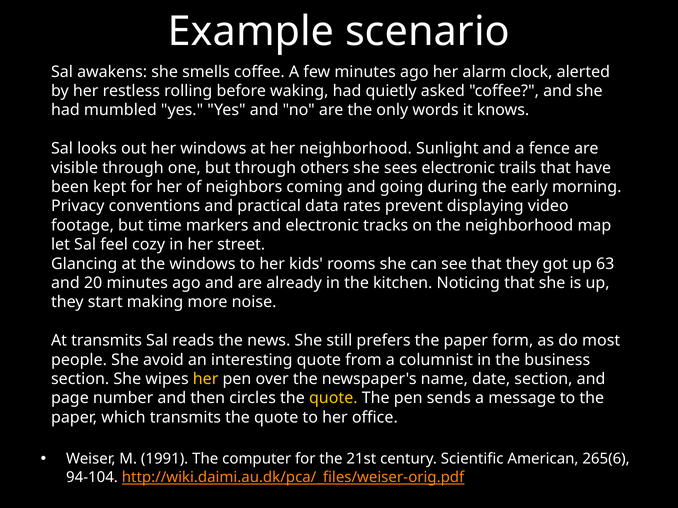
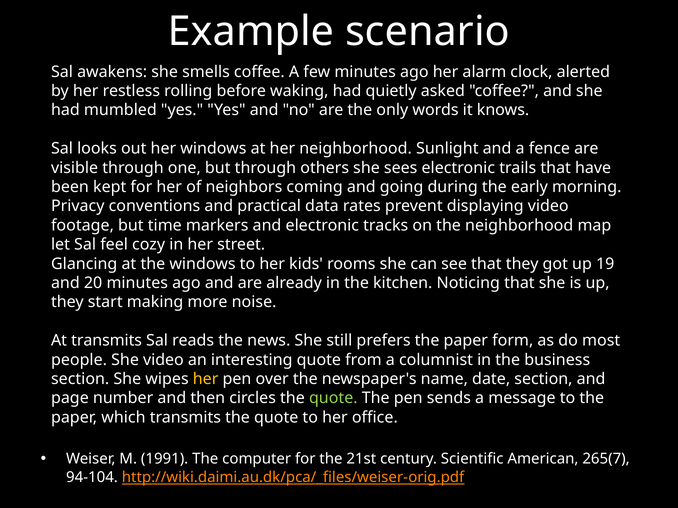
63: 63 -> 19 (605, 264)
She avoid: avoid -> video (163, 360)
quote colour: yellow -> light green (333, 399)
265(6: 265(6 -> 265(7 (606, 459)
